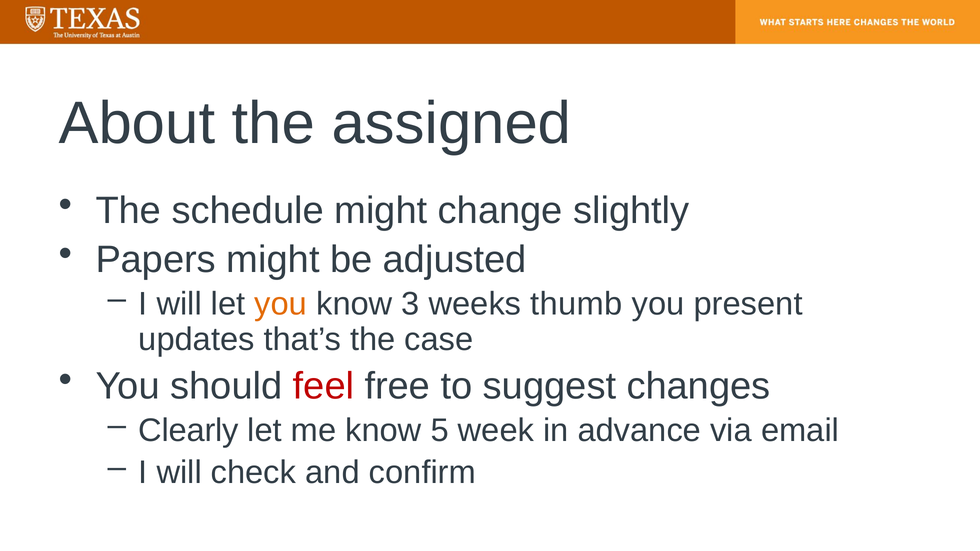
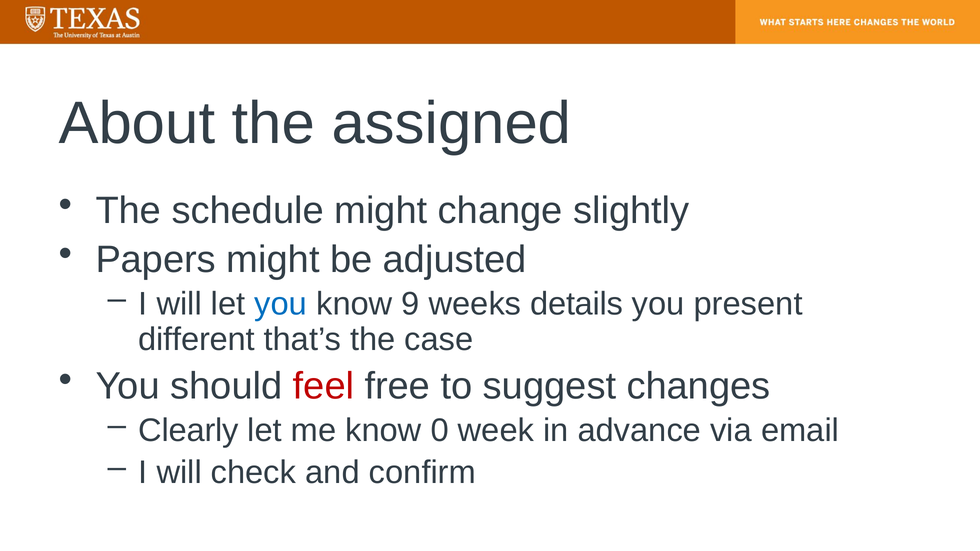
you colour: orange -> blue (281, 304)
3: 3 -> 9 (411, 304)
thumb: thumb -> details (577, 304)
updates: updates -> different (197, 339)
5: 5 -> 0 (440, 431)
